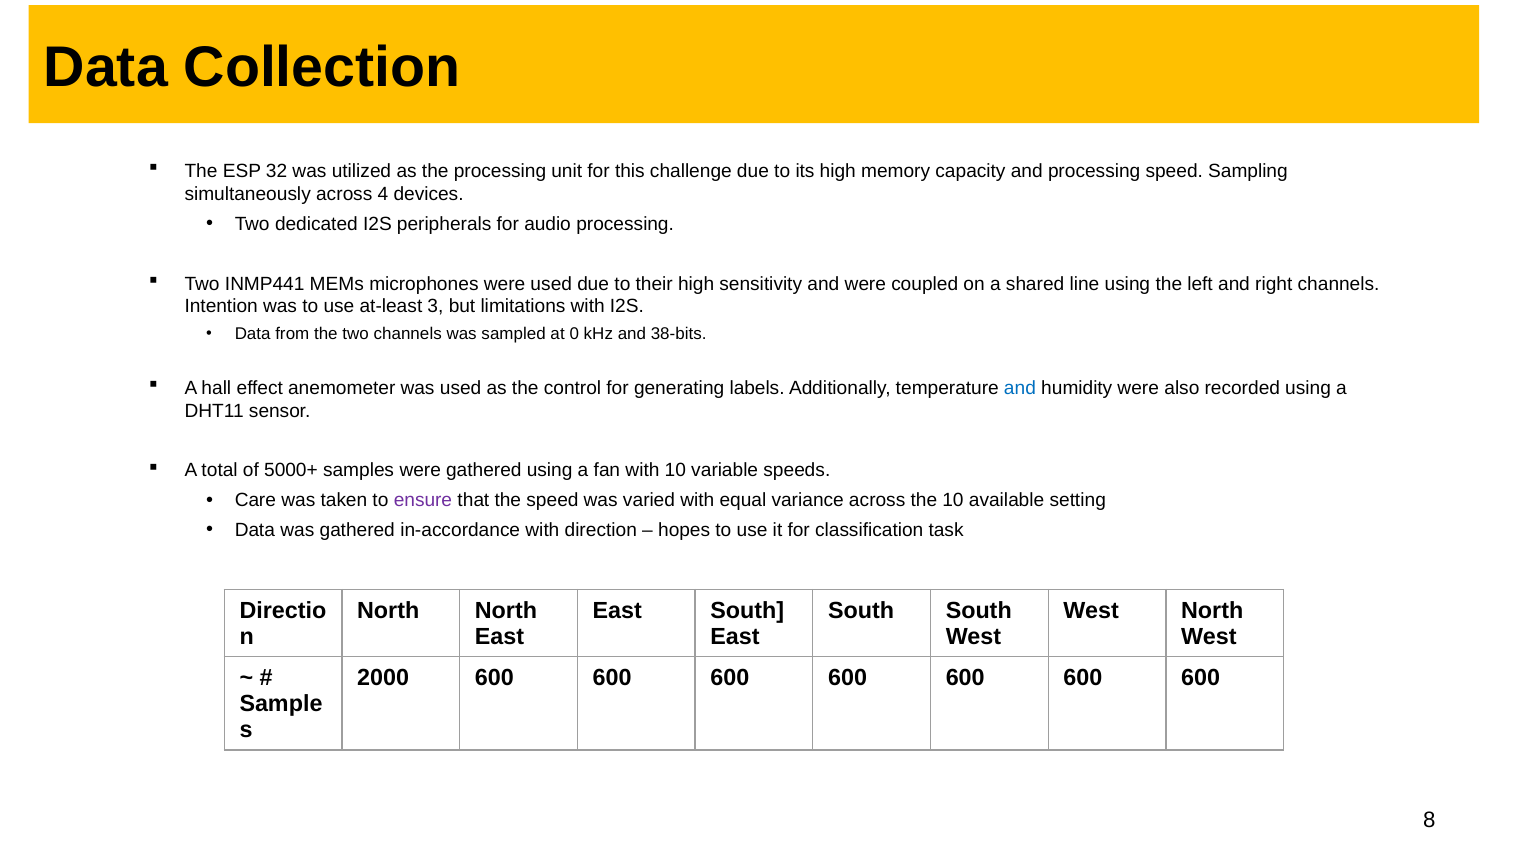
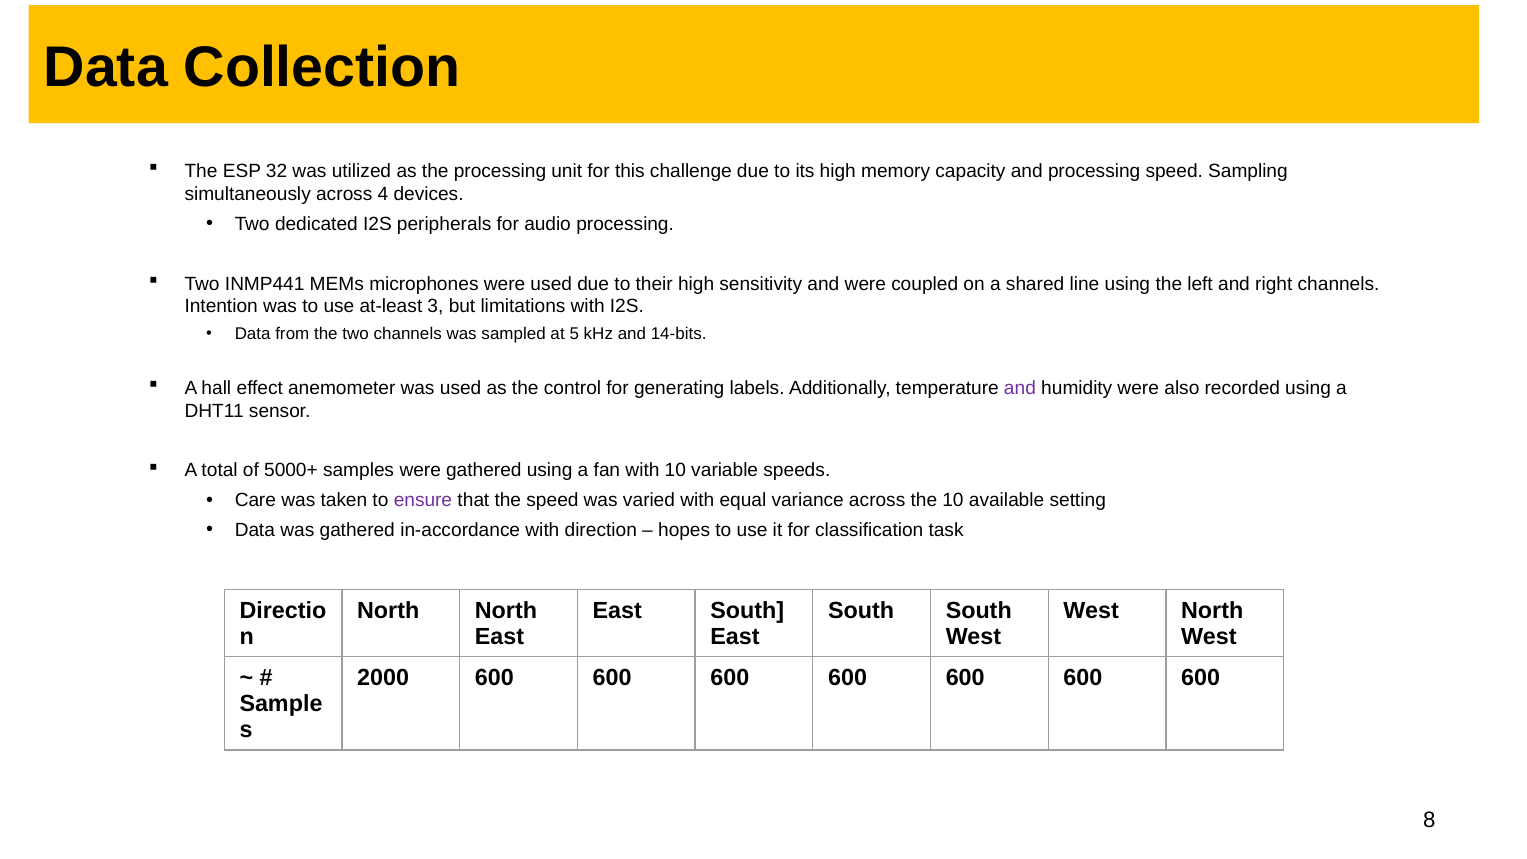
0: 0 -> 5 (574, 334)
38-bits: 38-bits -> 14-bits (679, 334)
and colour: blue -> purple (1020, 388)
